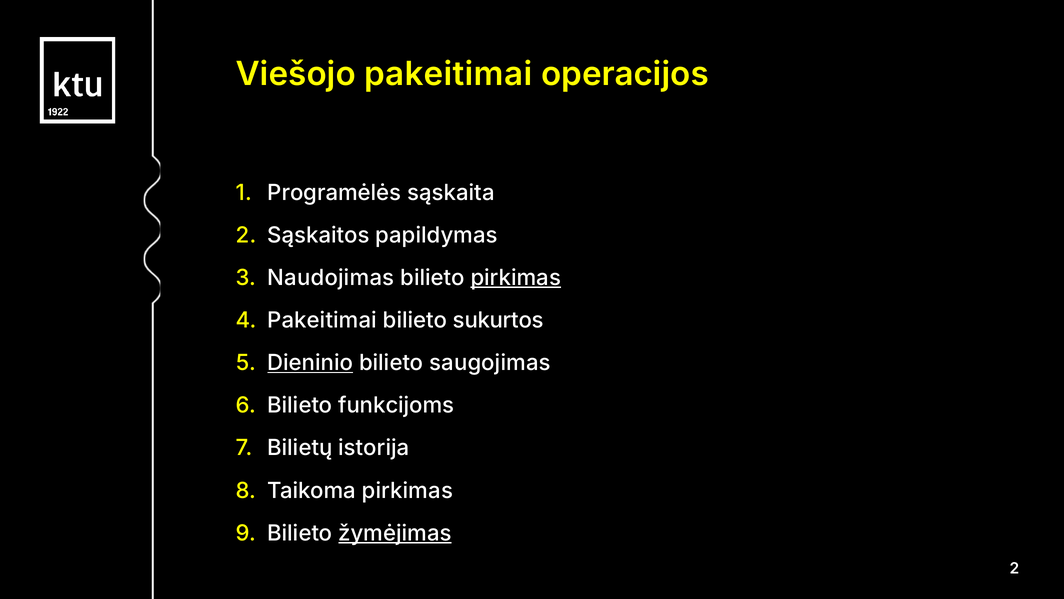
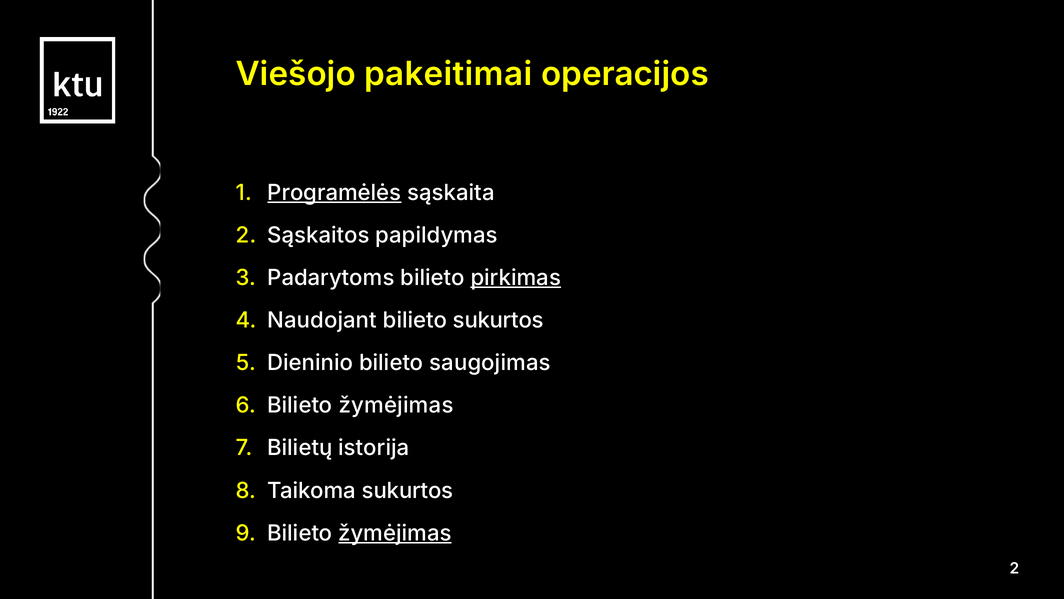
Programėlės underline: none -> present (334, 193)
Naudojimas: Naudojimas -> Padarytoms (331, 278)
Pakeitimai: Pakeitimai -> Naudojant (322, 320)
Dieninio underline: present -> none (310, 363)
funkcijoms: funkcijoms -> žymėjimas (396, 405)
Taikoma pirkimas: pirkimas -> sukurtos (408, 490)
